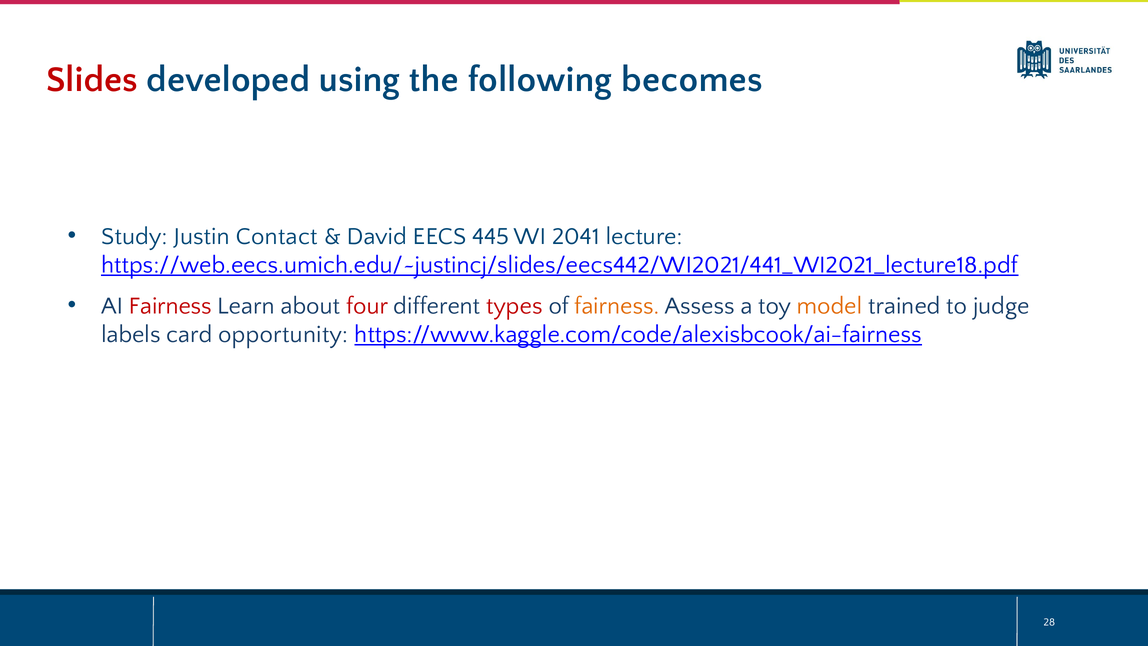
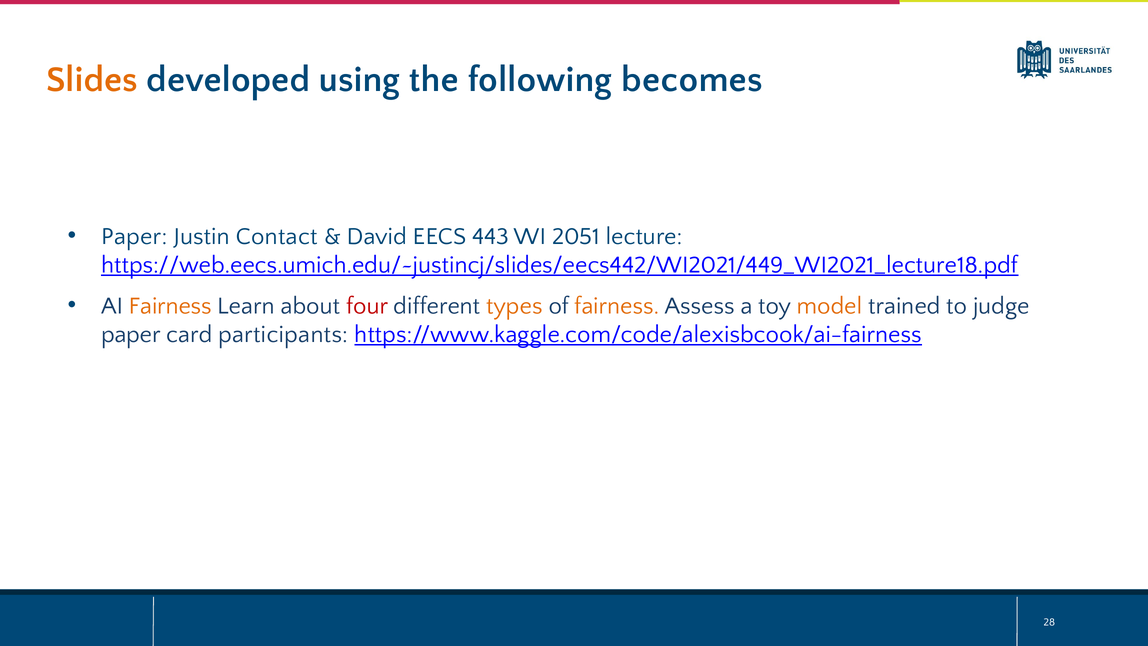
Slides colour: red -> orange (92, 79)
Study: Study -> Paper (134, 236)
445: 445 -> 443 (491, 236)
2041: 2041 -> 2051 (576, 236)
https://web.eecs.umich.edu/~justincj/slides/eecs442/WI2021/441_WI2021_lecture18.pdf: https://web.eecs.umich.edu/~justincj/slides/eecs442/WI2021/441_WI2021_lecture18.pdf -> https://web.eecs.umich.edu/~justincj/slides/eecs442/WI2021/449_WI2021_lecture18.pdf (560, 265)
Fairness colour: red -> orange (170, 306)
types colour: red -> orange (514, 306)
labels: labels -> paper (131, 334)
opportunity: opportunity -> participants (283, 334)
